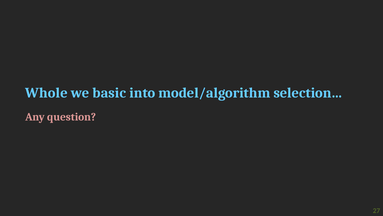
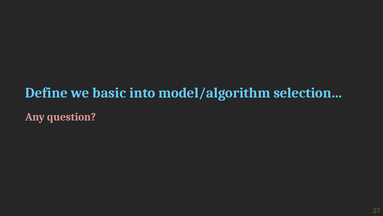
Whole: Whole -> Define (46, 93)
